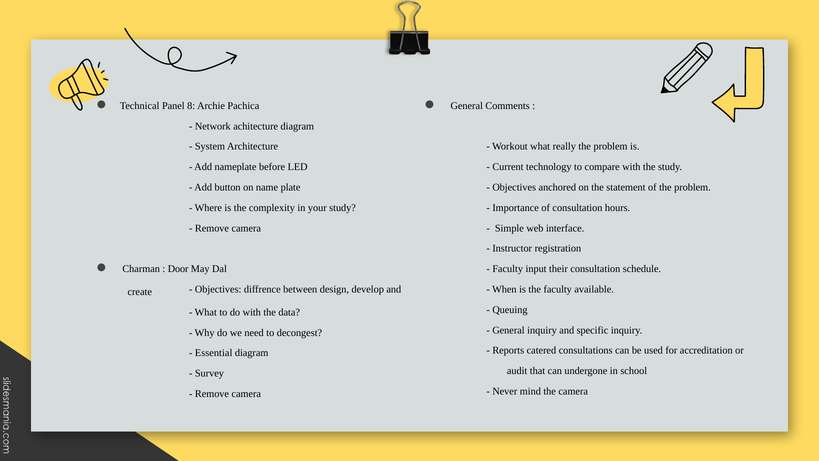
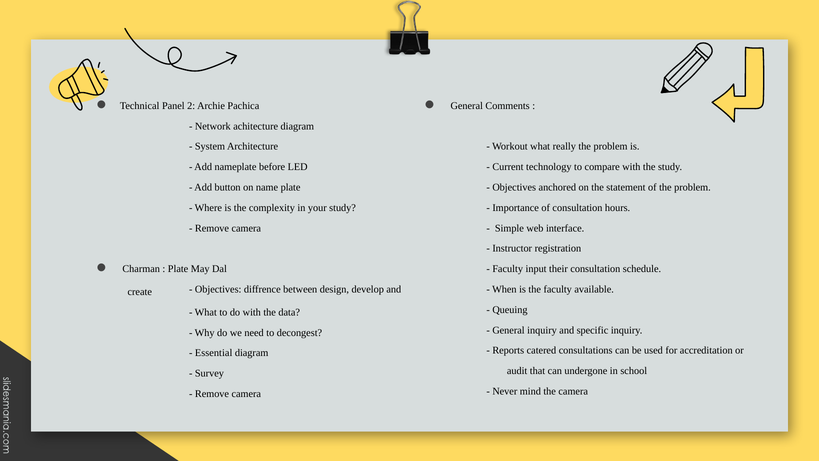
8: 8 -> 2 (191, 106)
Door: Door -> Plate (178, 269)
